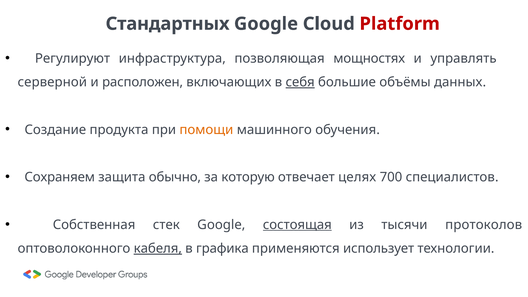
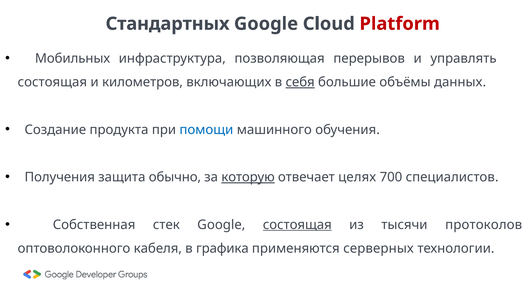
Регулируют: Регулируют -> Мобильных (73, 58)
мощностях: мощностях -> перерывов (369, 58)
серверной: серверной -> состоящая (52, 82)
расположен: расположен -> километров (143, 82)
помощи colour: orange -> blue (206, 130)
Сохраняем: Сохраняем -> Получения (60, 177)
которую underline: none -> present (248, 177)
кабеля underline: present -> none (158, 248)
использует: использует -> серверных (379, 248)
